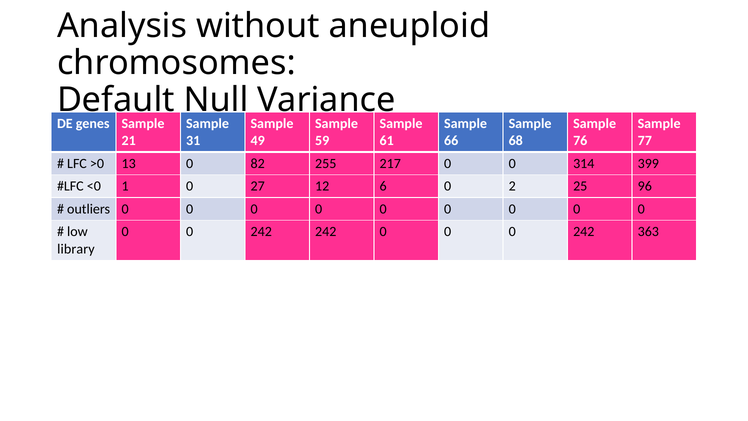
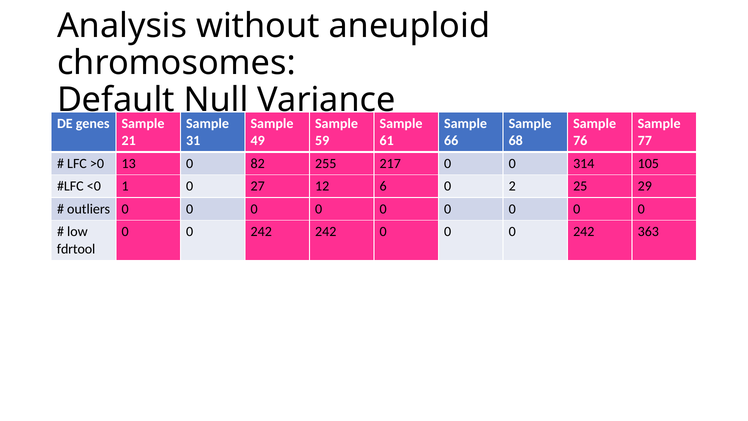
399: 399 -> 105 (648, 163)
96: 96 -> 29 (645, 186)
library: library -> fdrtool (76, 249)
